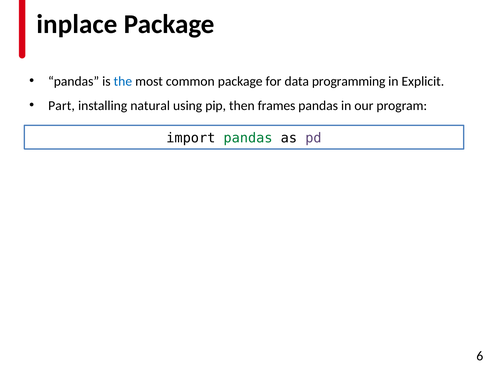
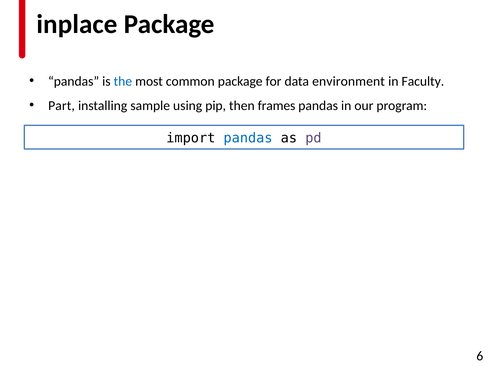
programming: programming -> environment (349, 81)
Explicit: Explicit -> Faculty (423, 81)
natural: natural -> sample (150, 106)
pandas colour: green -> blue (248, 138)
